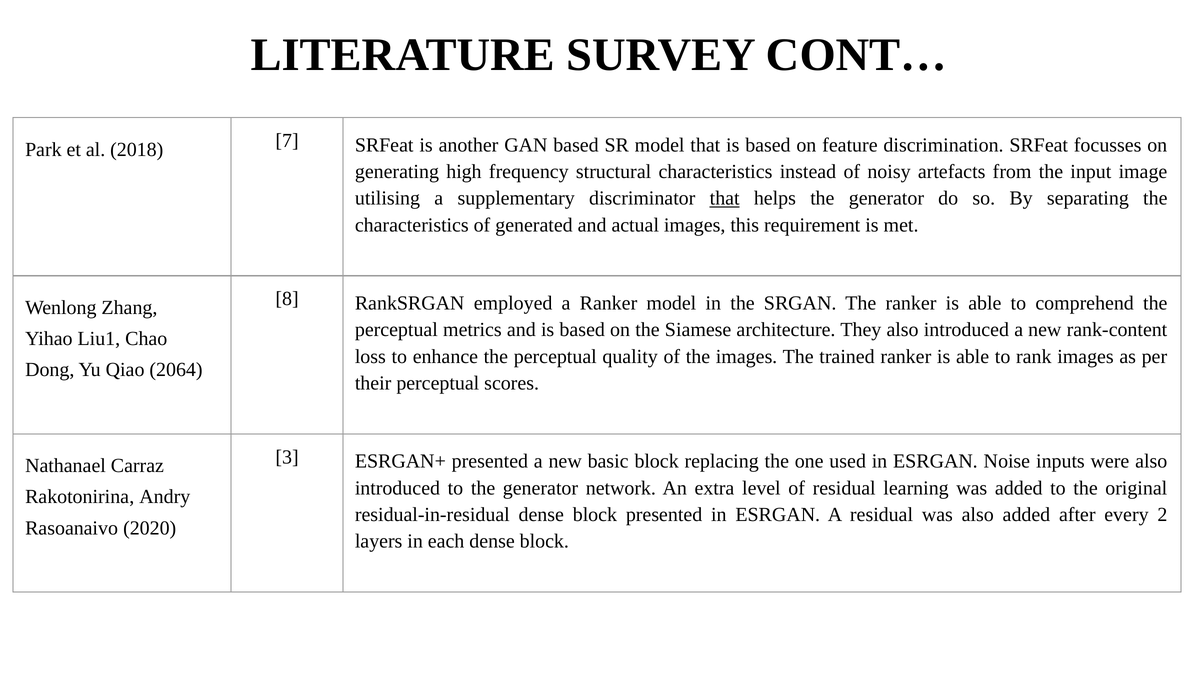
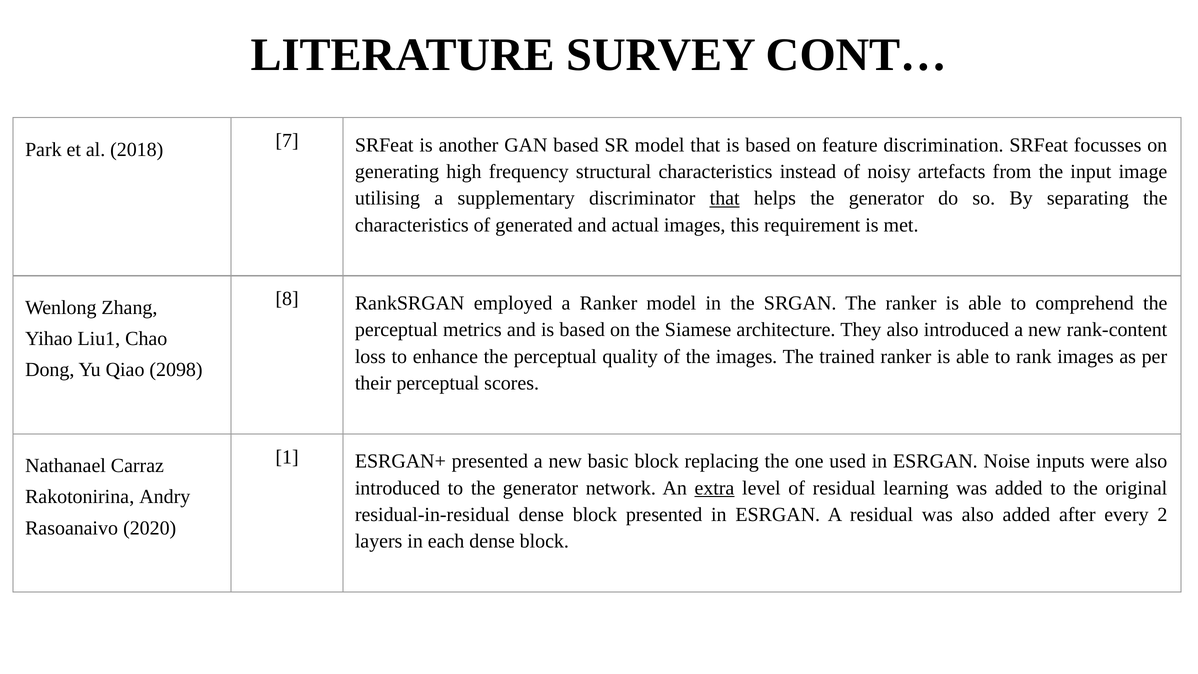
2064: 2064 -> 2098 (176, 370)
3: 3 -> 1 (287, 457)
extra underline: none -> present (714, 488)
